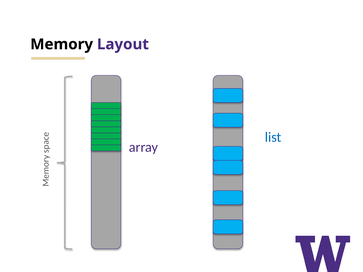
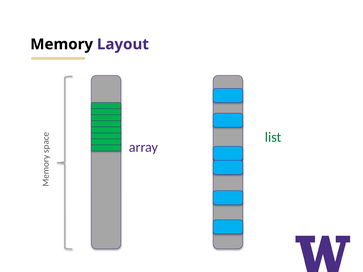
list colour: blue -> green (273, 137)
